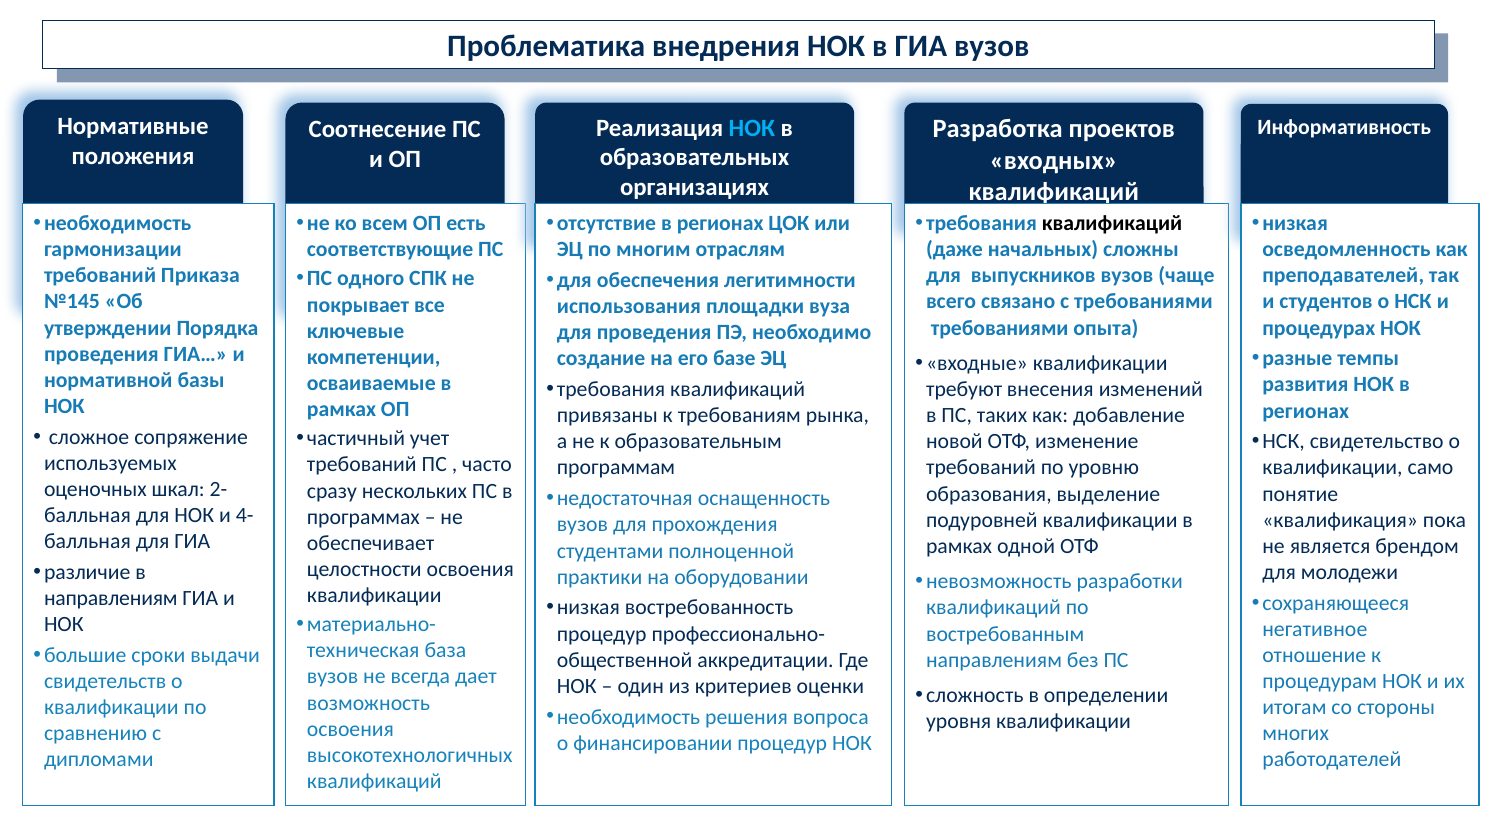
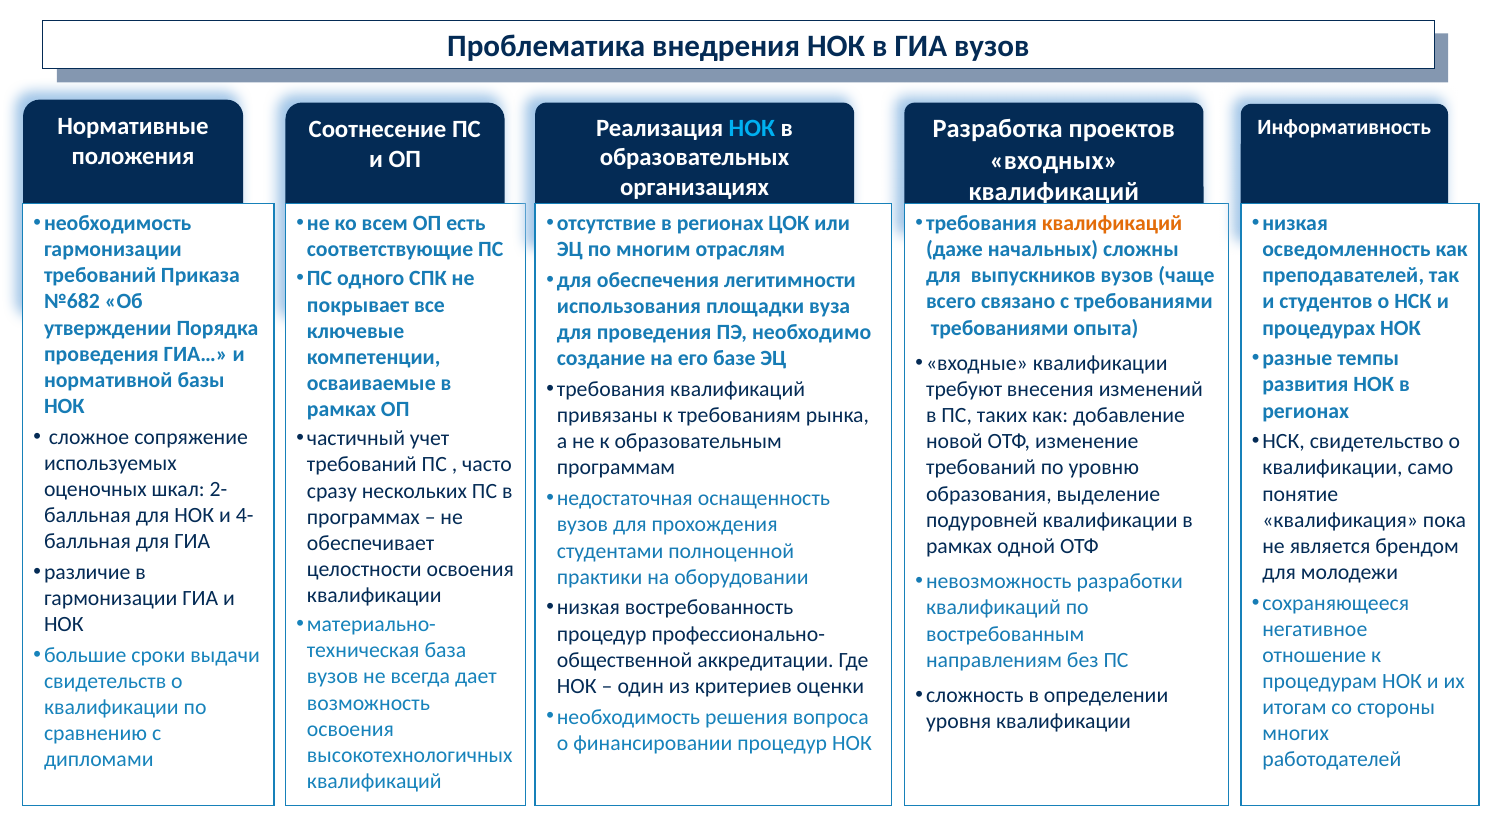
квалификаций colour: black -> orange (1112, 223)
№145: №145 -> №682 (72, 302)
направлениям: направлениям -> гармонизации (111, 598)
